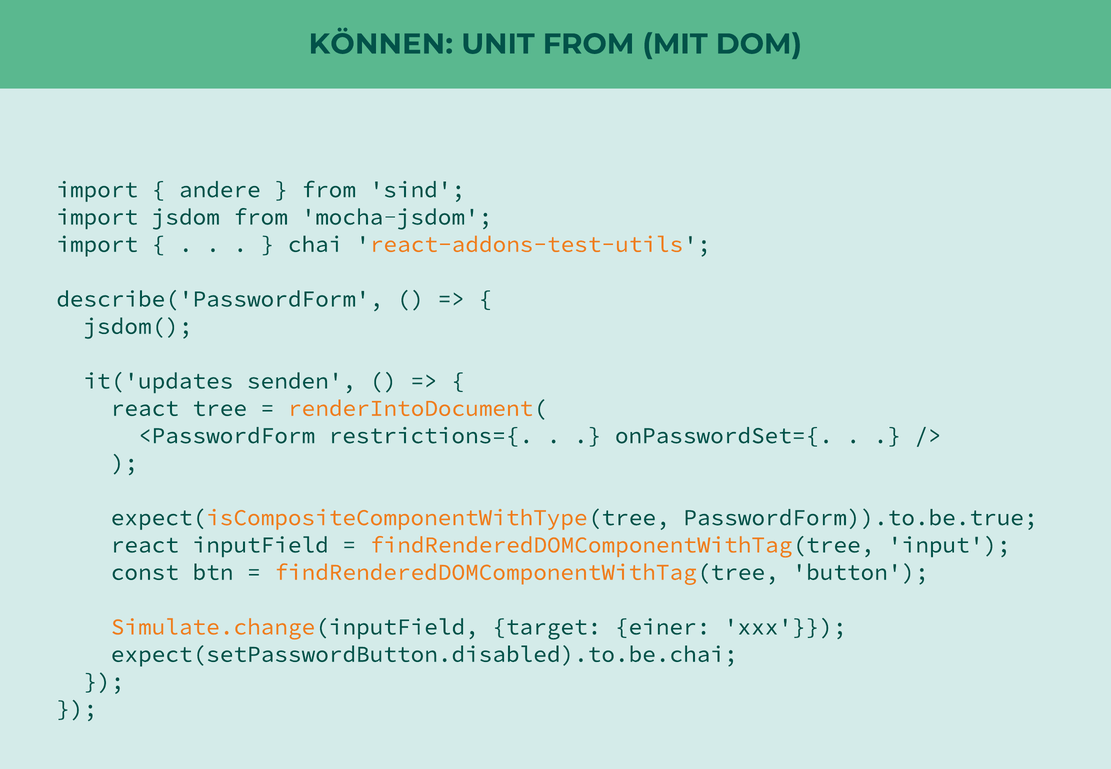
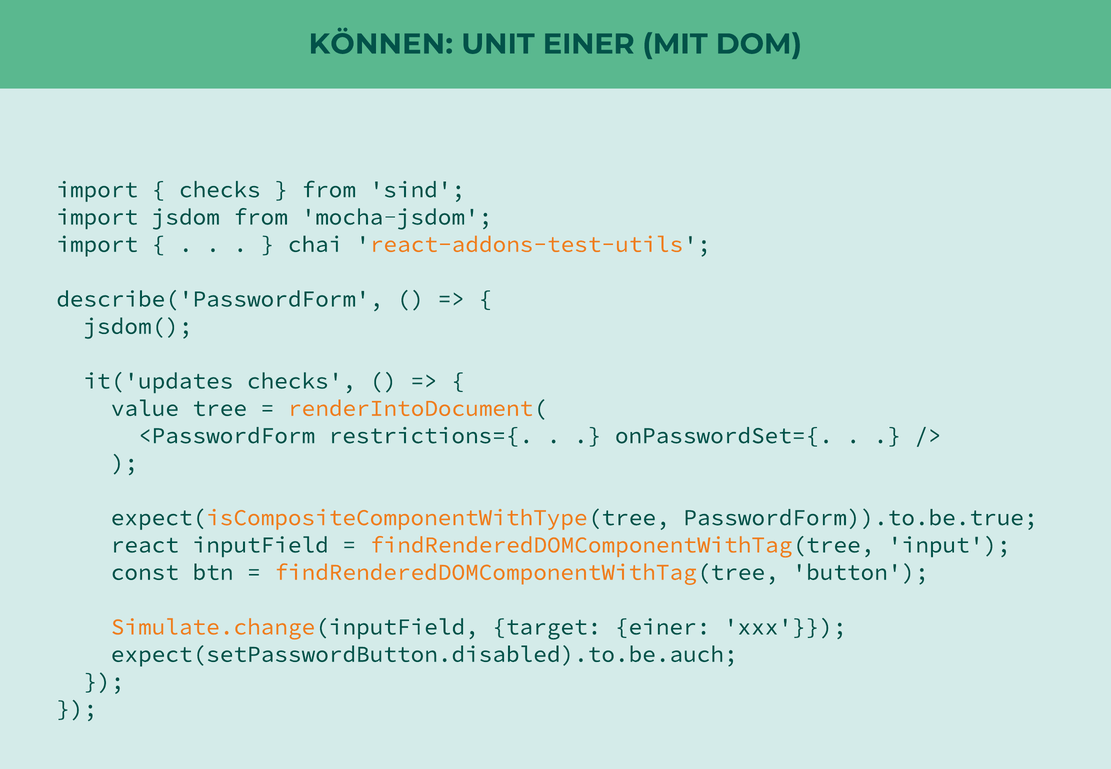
UNIT FROM: FROM -> EINER (589, 44)
andere: andere -> checks (220, 190)
it('updates senden: senden -> checks (302, 381)
react: react -> value (145, 408)
expect(setPasswordButton.disabled).to.be.chai: expect(setPasswordButton.disabled).to.be.chai -> expect(setPasswordButton.disabled).to.be.auch (424, 654)
